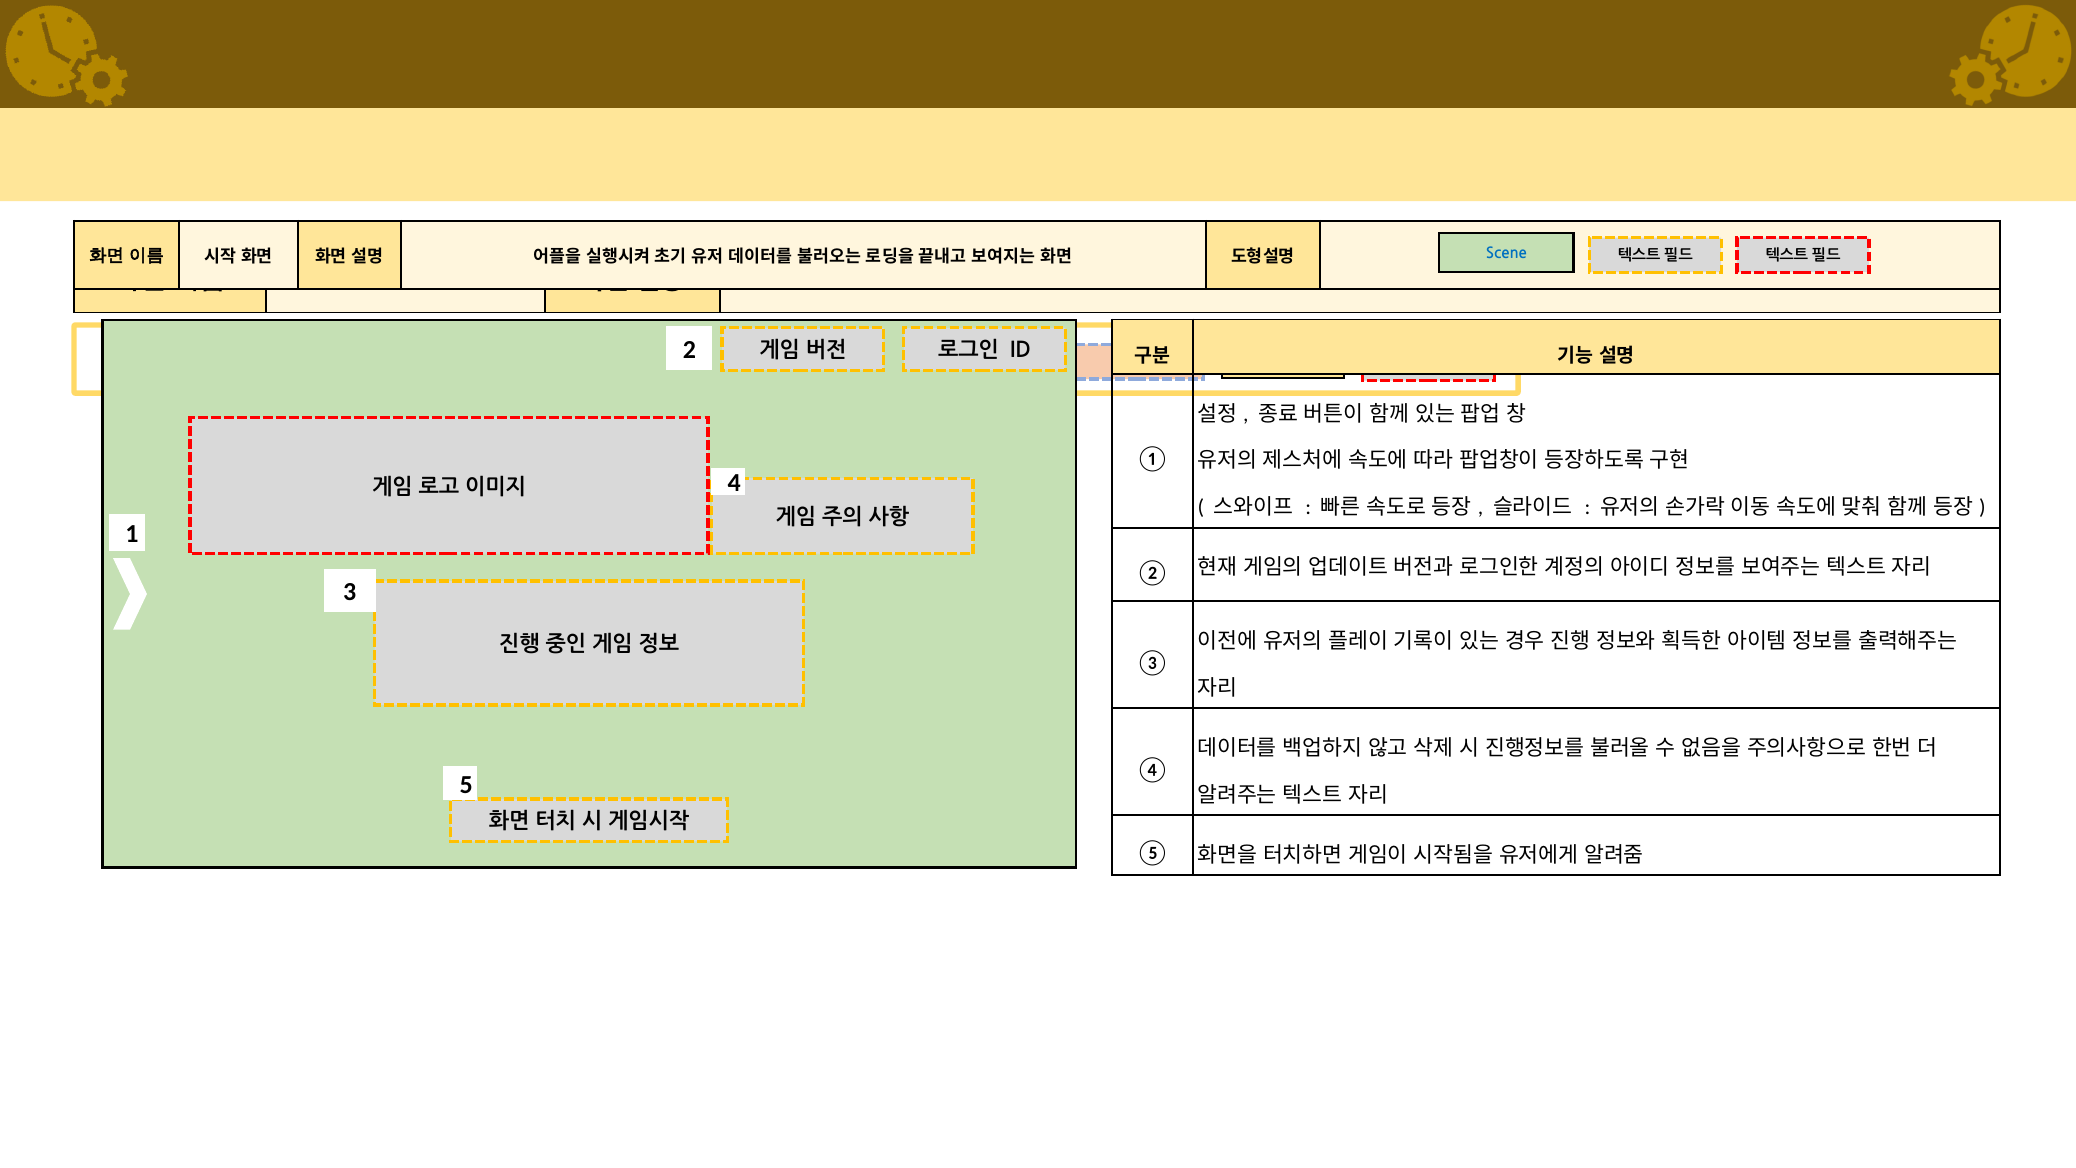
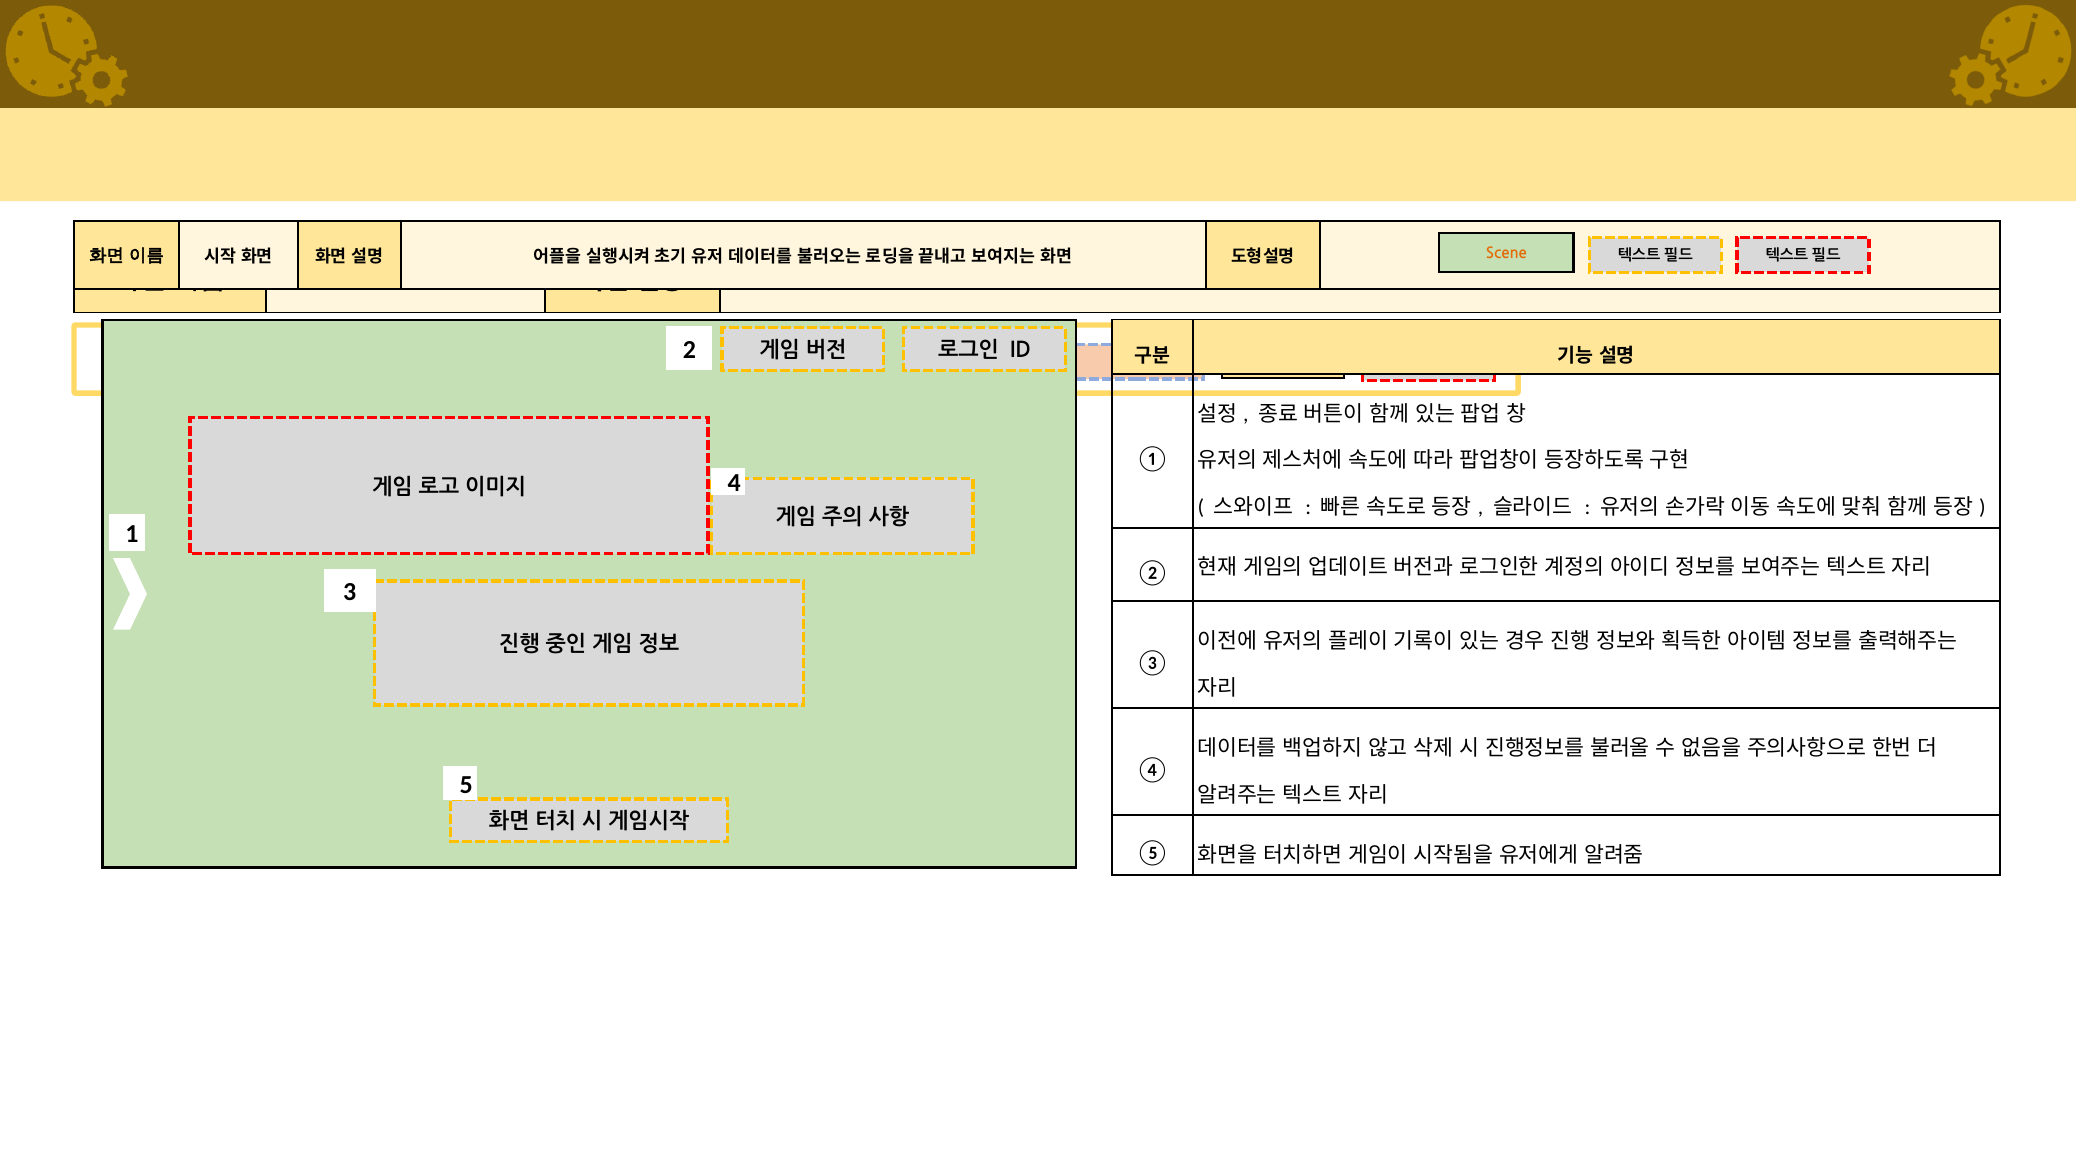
Scene colour: blue -> orange (1506, 254)
